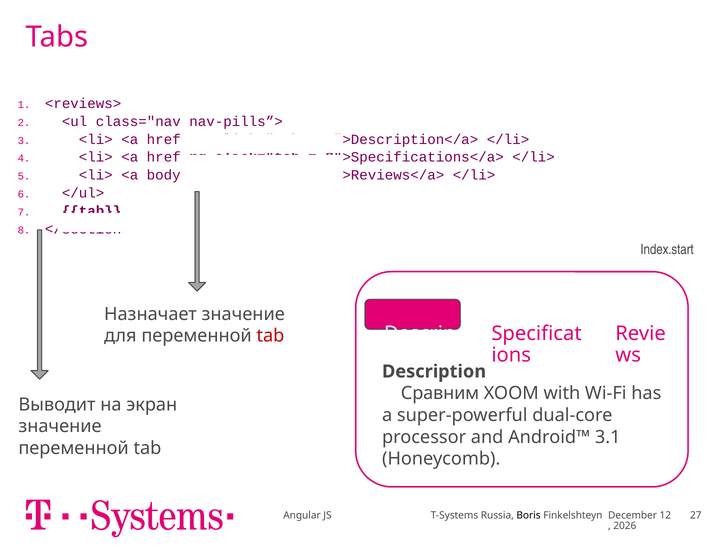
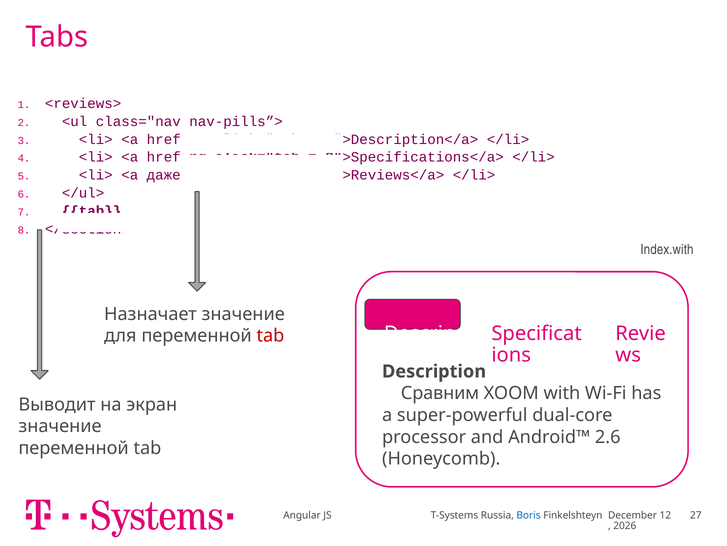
body: body -> даже (164, 175)
Index.start: Index.start -> Index.with (667, 249)
3.1: 3.1 -> 2.6 (608, 436)
Boris colour: black -> blue (529, 515)
